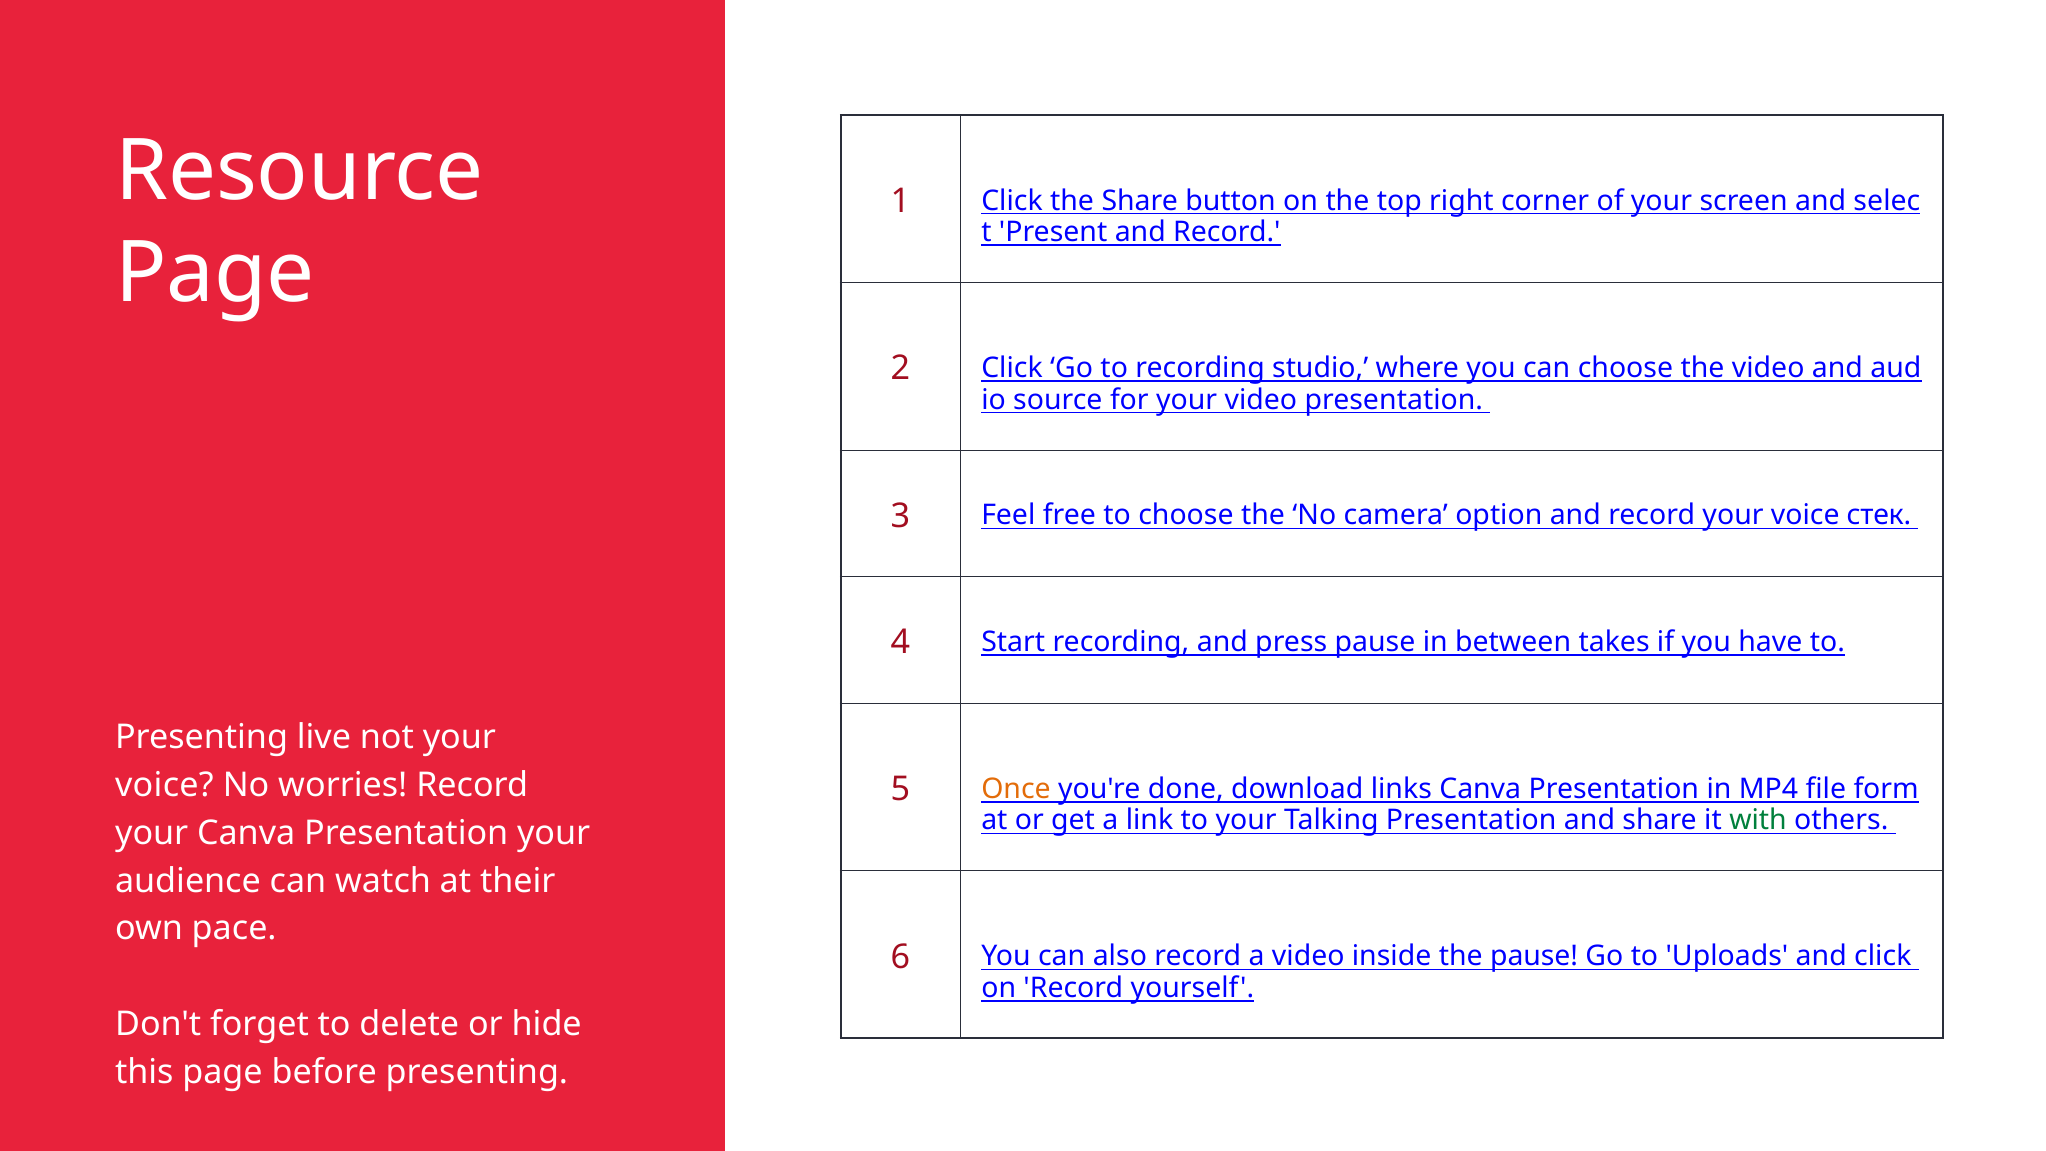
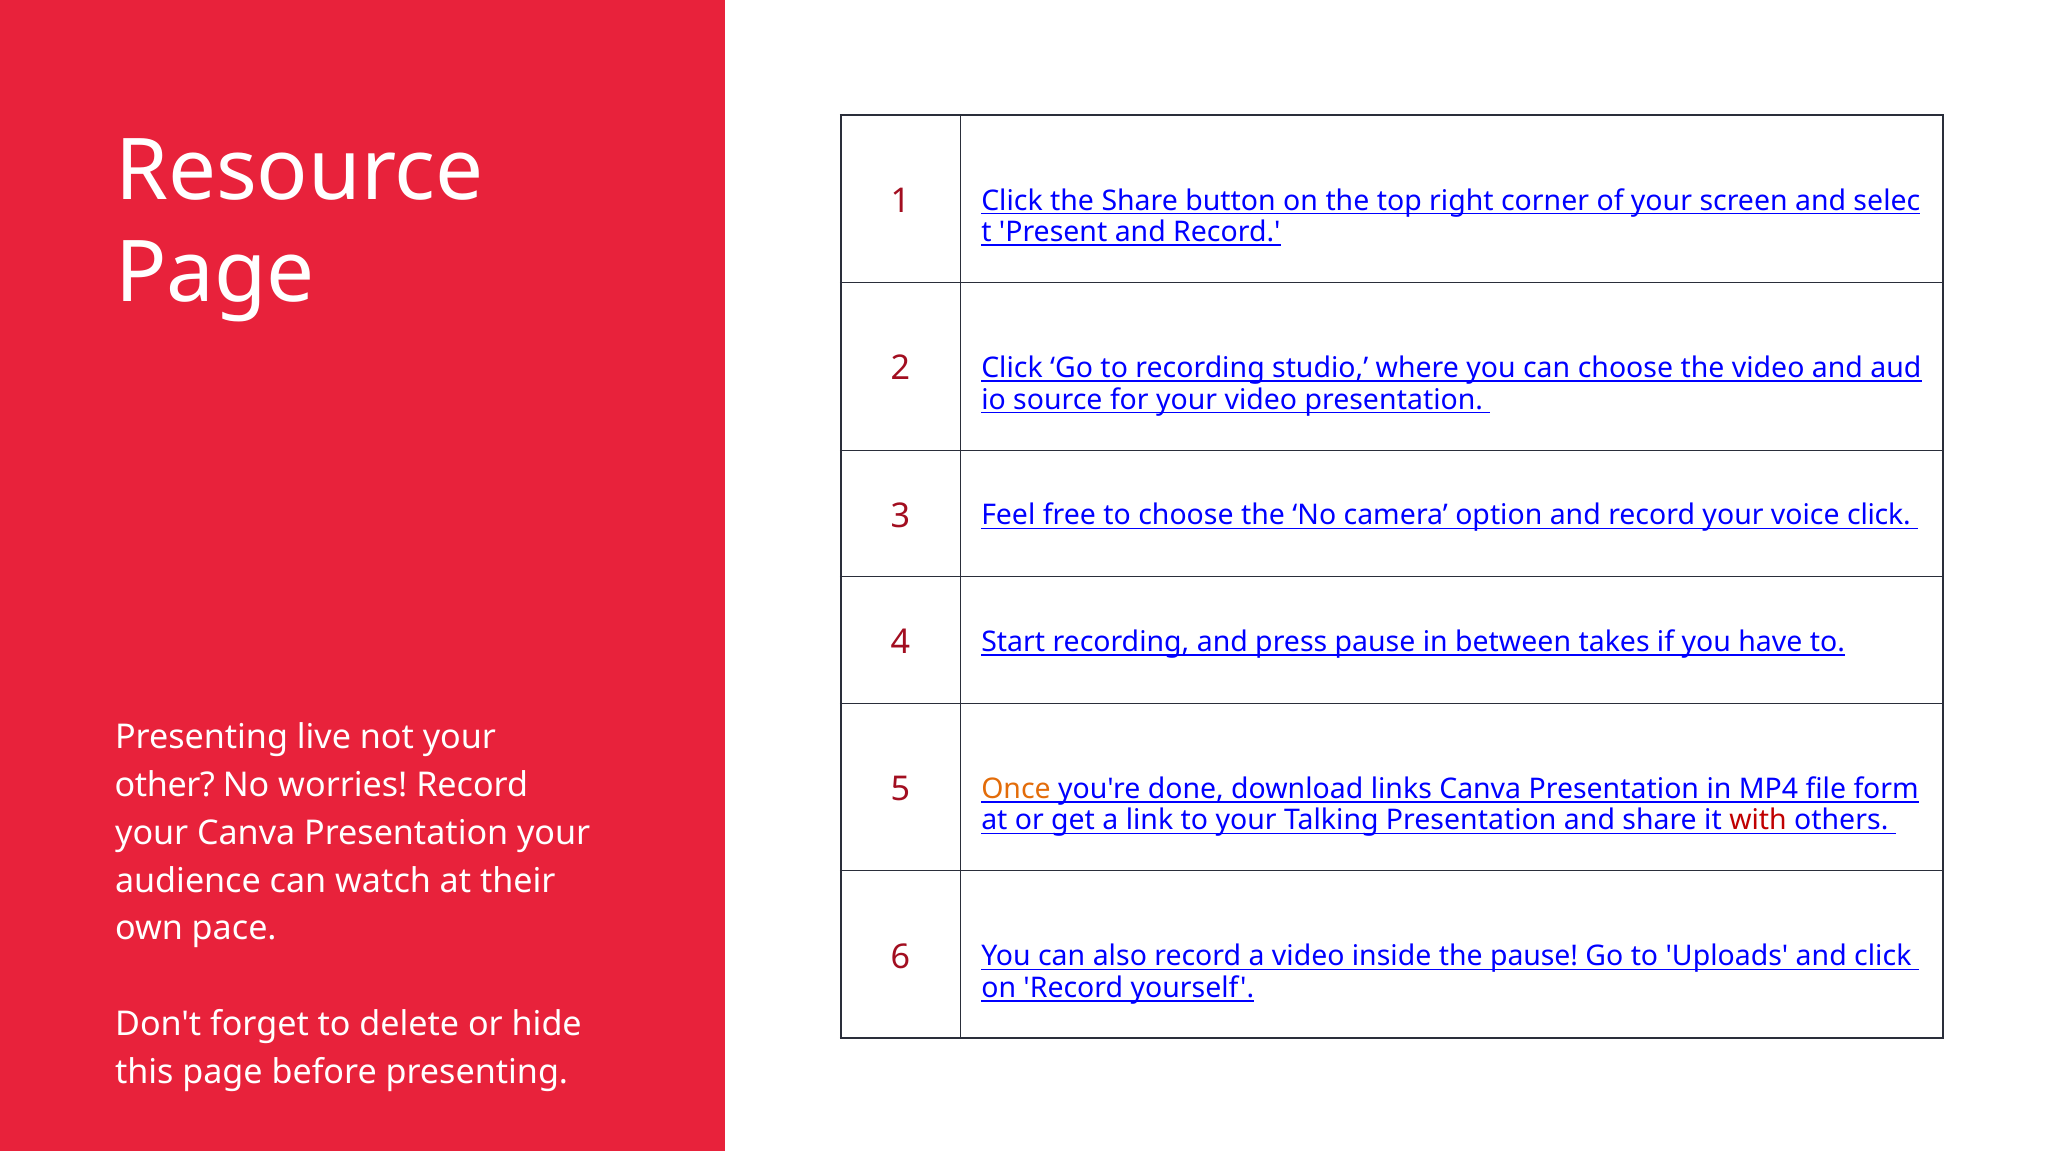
voice стек: стек -> click (1879, 515)
voice: voice -> other (165, 785)
with colour: green -> red (1758, 820)
